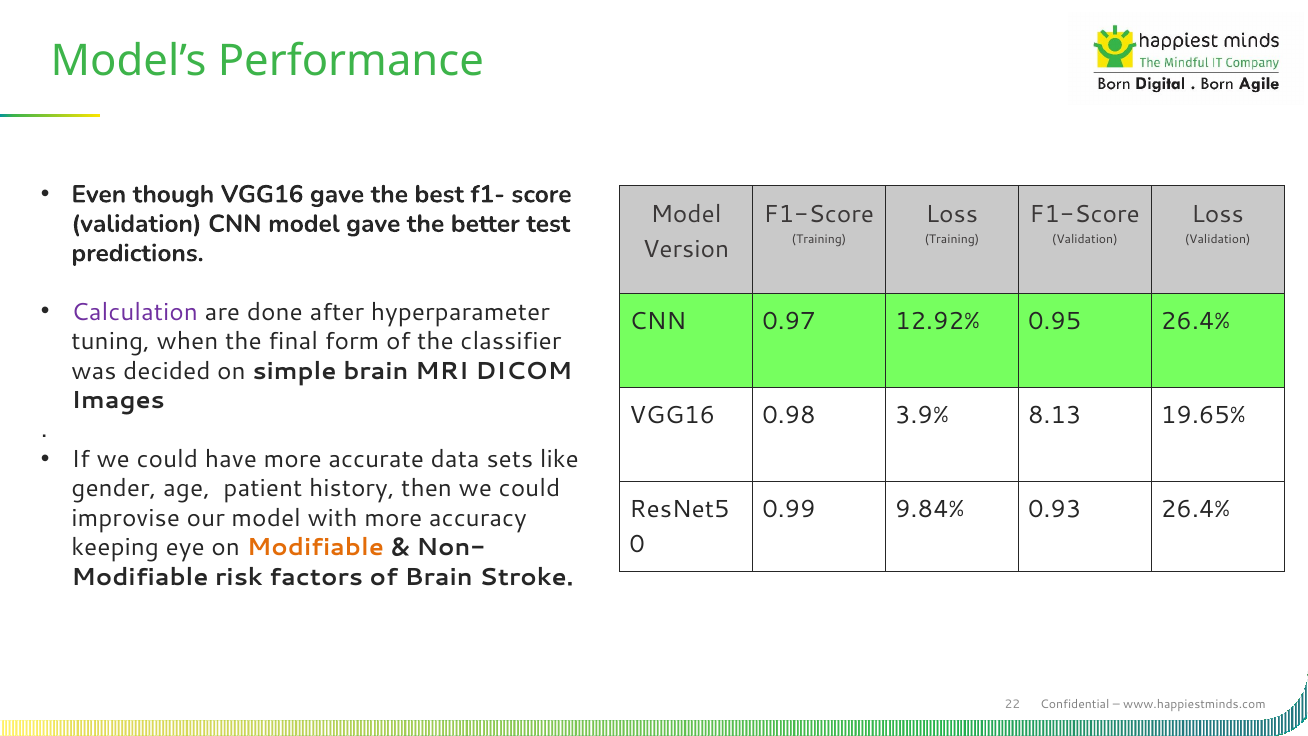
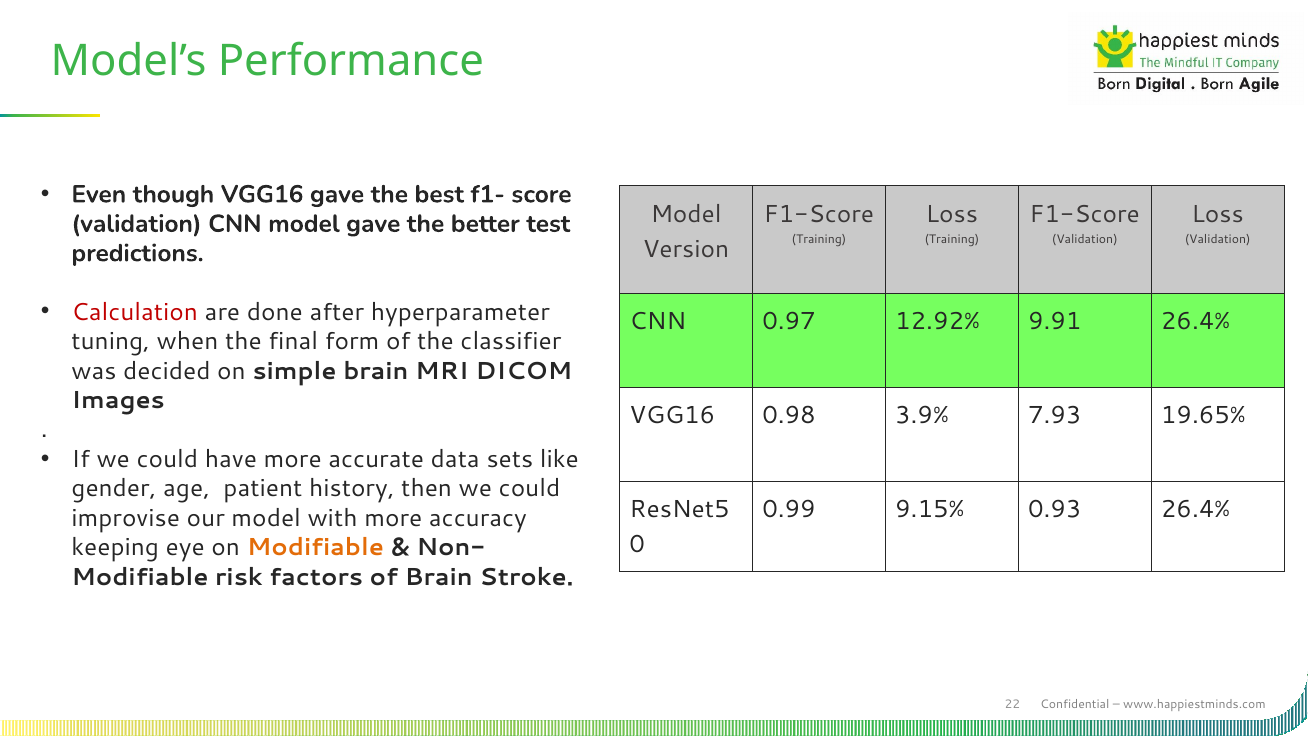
Calculation colour: purple -> red (135, 312)
0.95: 0.95 -> 9.91 (1055, 322)
8.13: 8.13 -> 7.93 (1055, 416)
9.84%: 9.84% -> 9.15% (930, 510)
